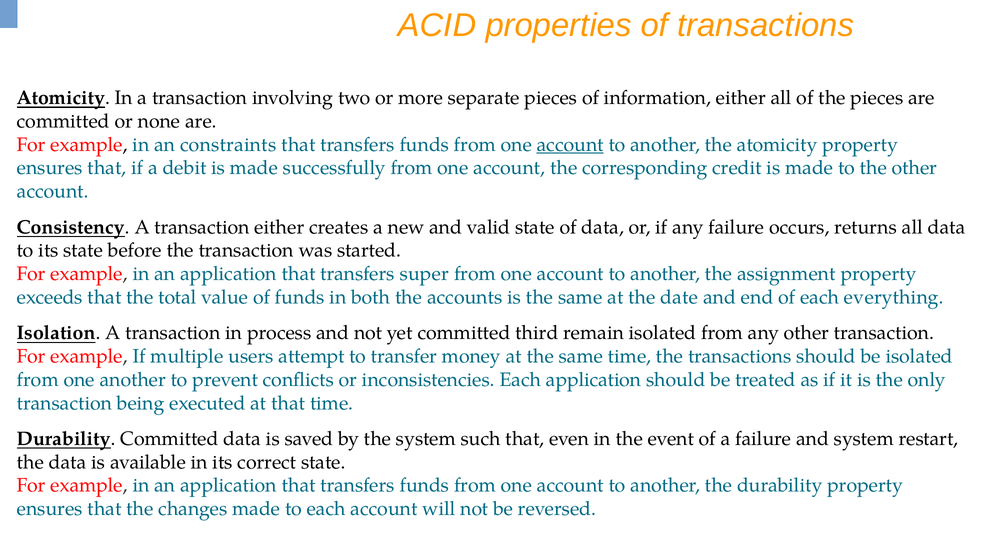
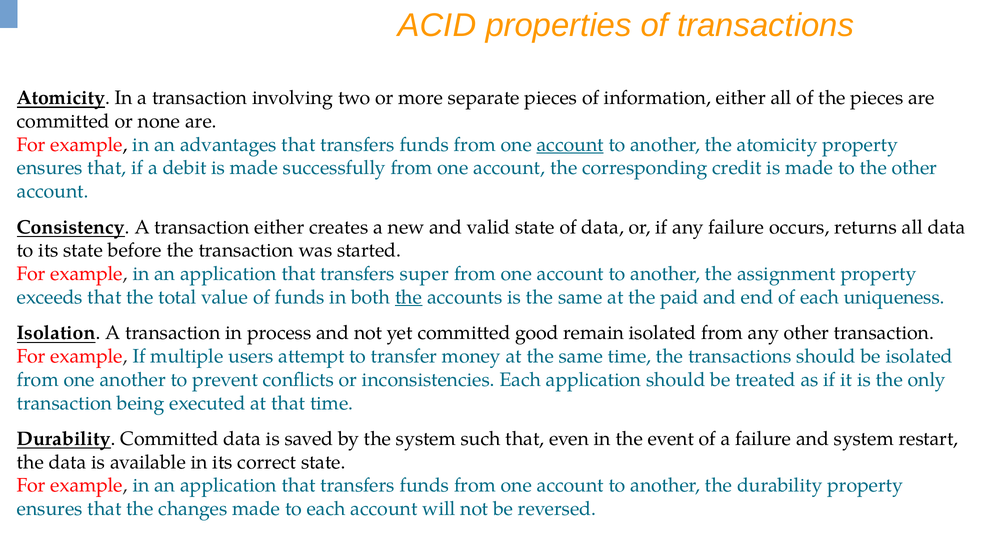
constraints: constraints -> advantages (228, 145)
the underline: none -> present (409, 297)
date: date -> paid (679, 297)
everything: everything -> uniqueness (894, 297)
third: third -> good (537, 333)
